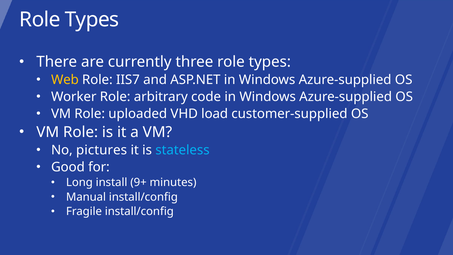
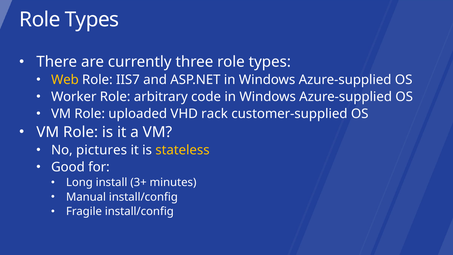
load: load -> rack (215, 114)
stateless colour: light blue -> yellow (182, 150)
9+: 9+ -> 3+ (139, 182)
